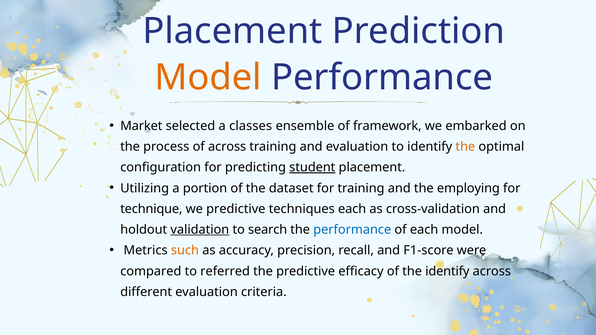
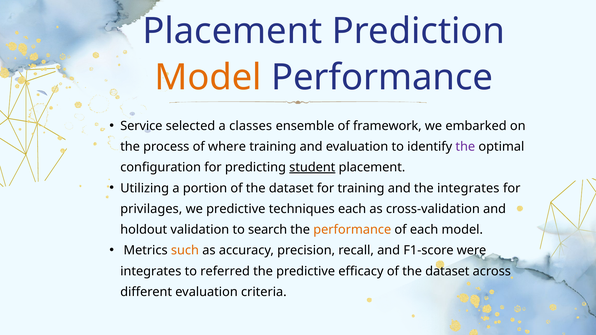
Market: Market -> Service (141, 126)
of across: across -> where (227, 147)
the colour: orange -> purple (465, 147)
the employing: employing -> integrates (468, 188)
technique: technique -> privilages (151, 209)
validation underline: present -> none (200, 230)
performance colour: blue -> orange (352, 230)
compared: compared -> integrates (151, 271)
efficacy of the identify: identify -> dataset (447, 271)
